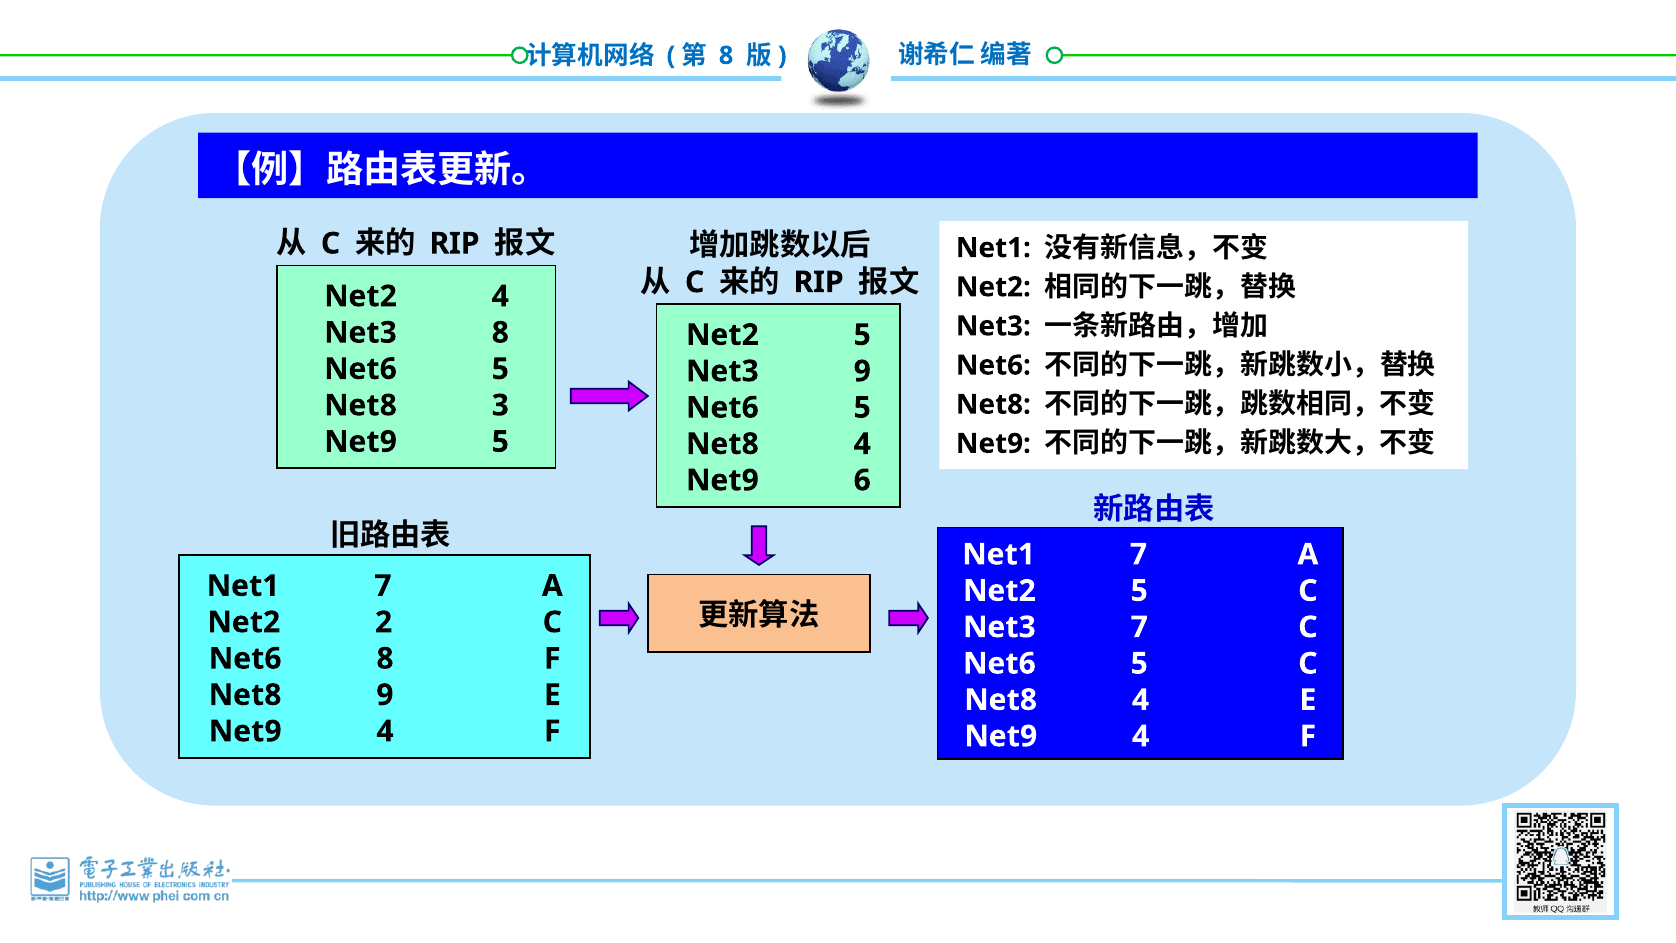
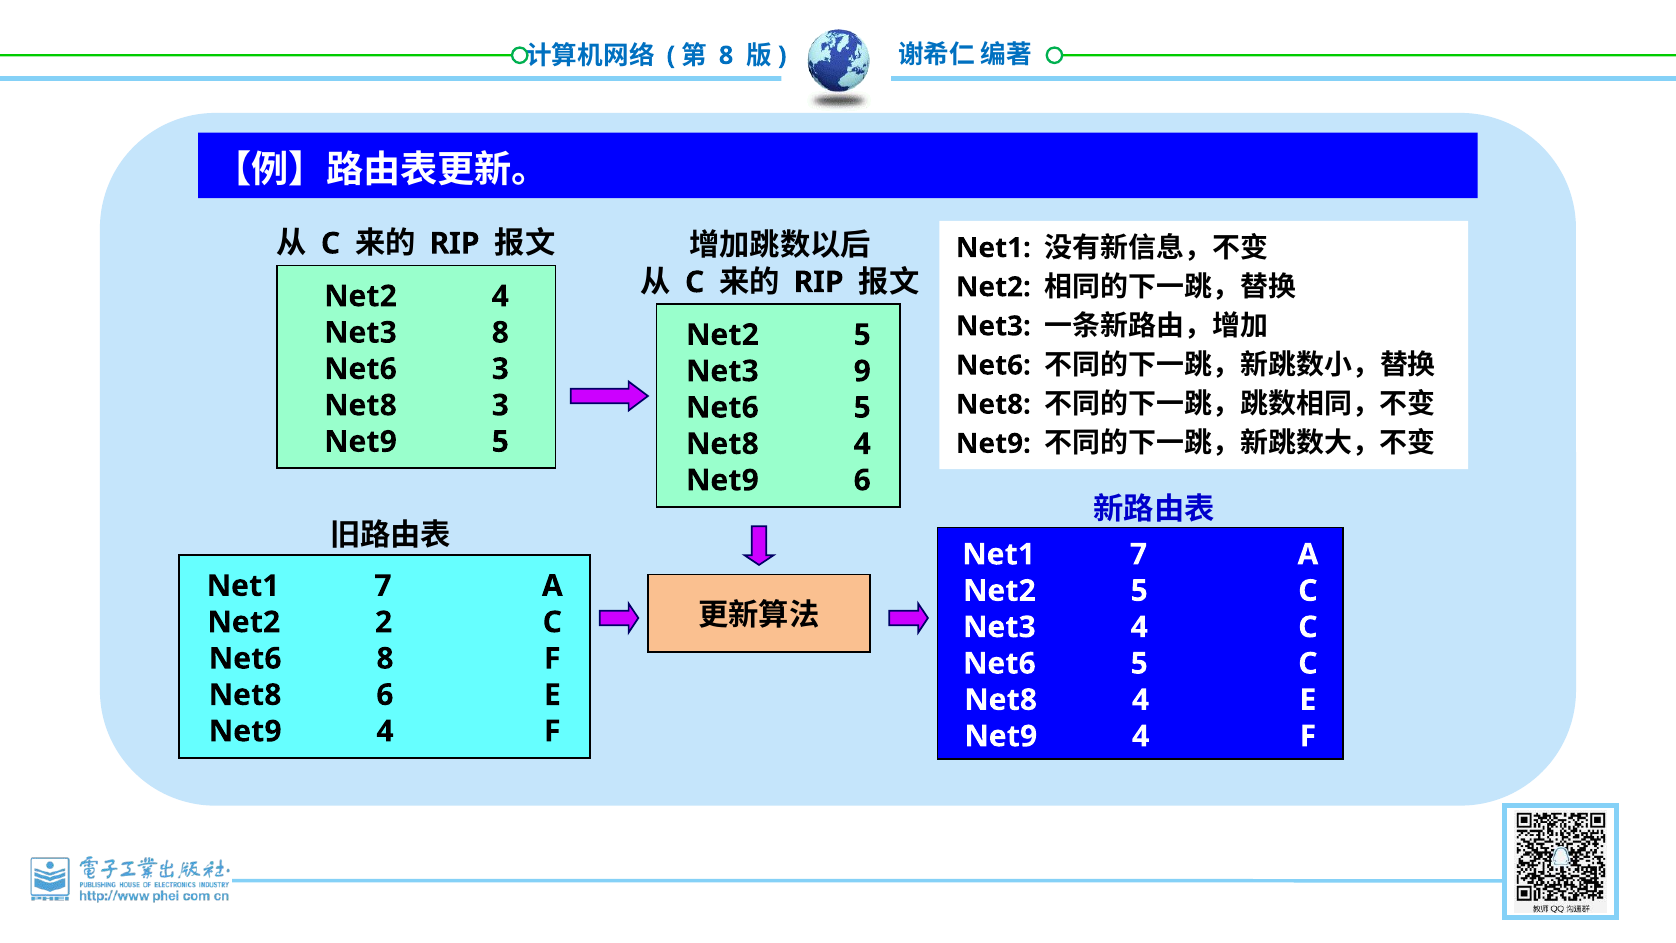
5: 5 -> 3 (500, 369)
Net3 7: 7 -> 4 (1139, 627)
Net8 9: 9 -> 6 (385, 695)
